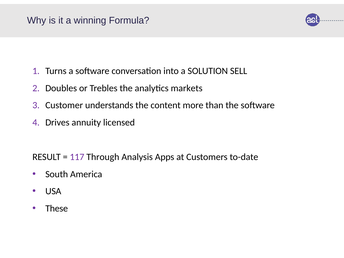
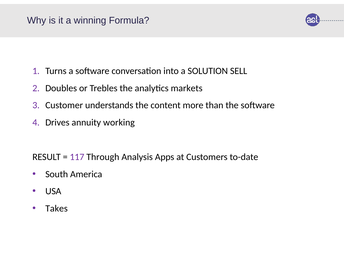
licensed: licensed -> working (119, 123)
These: These -> Takes (57, 209)
